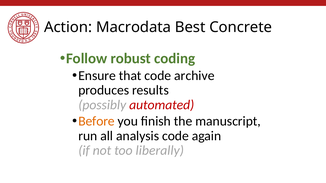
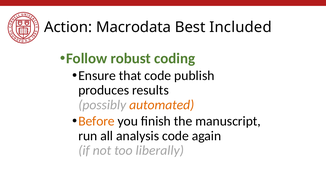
Concrete: Concrete -> Included (241, 27)
archive: archive -> publish (194, 76)
automated colour: red -> orange (162, 105)
